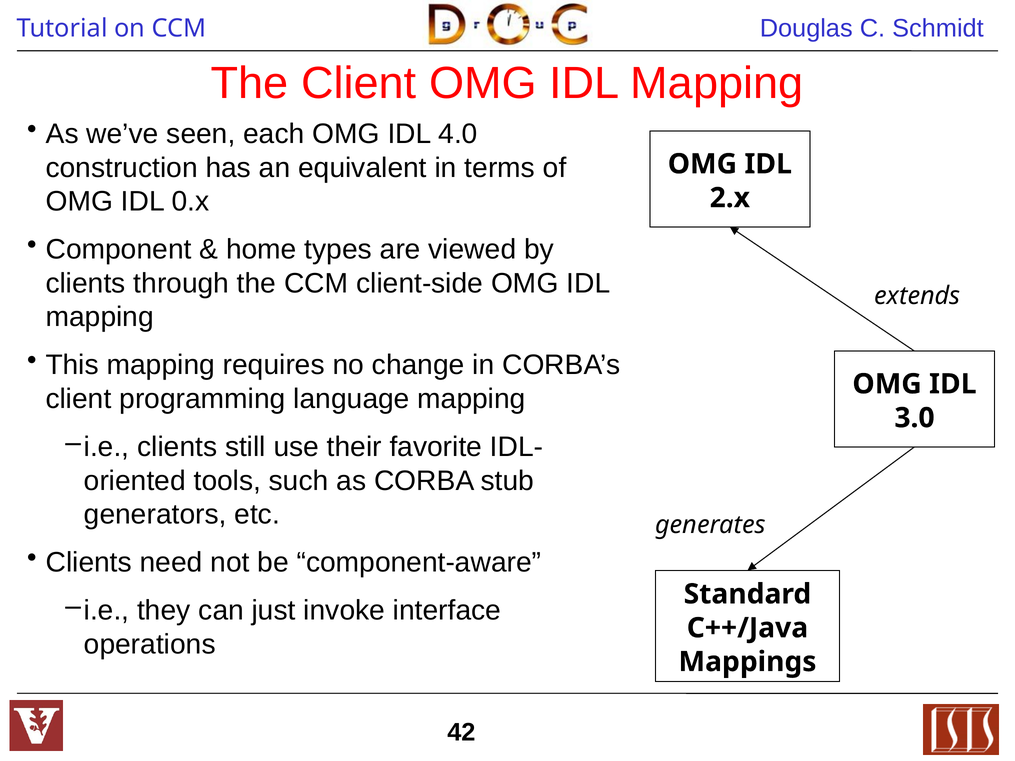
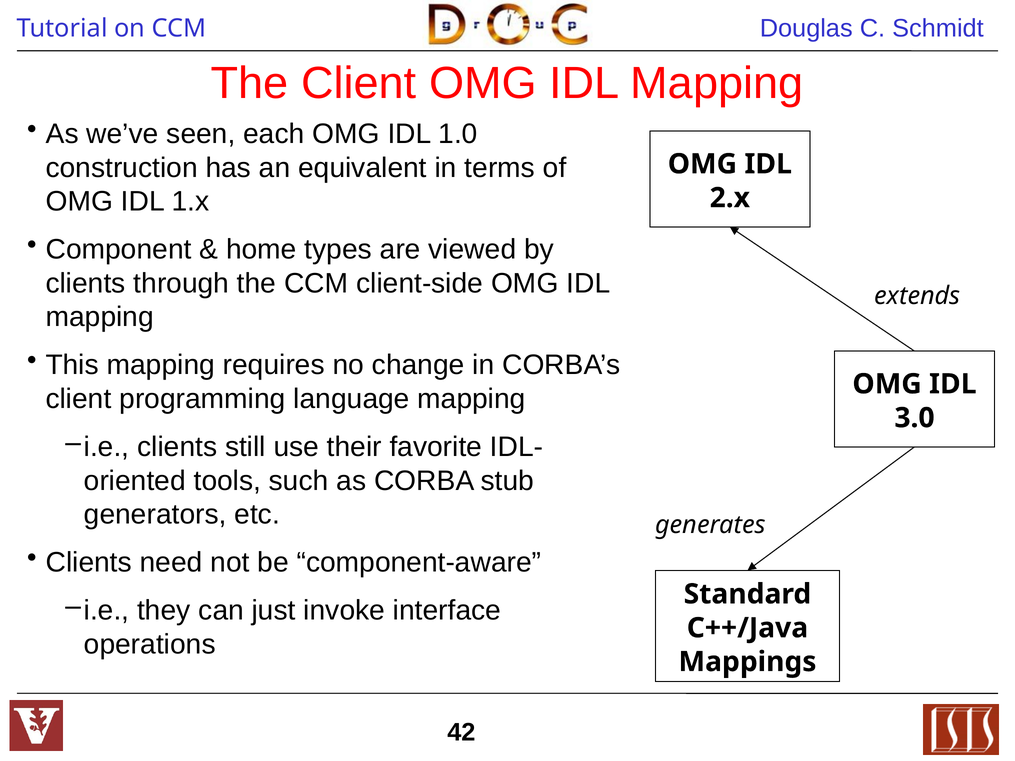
4.0: 4.0 -> 1.0 (458, 134)
0.x: 0.x -> 1.x (191, 202)
